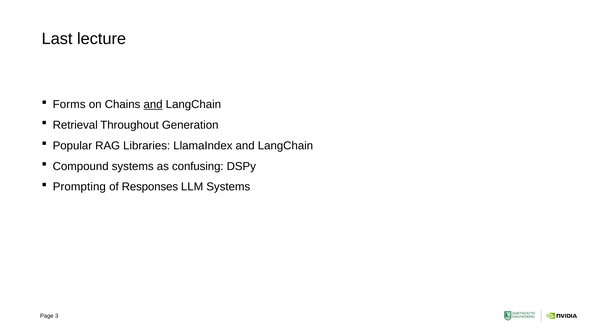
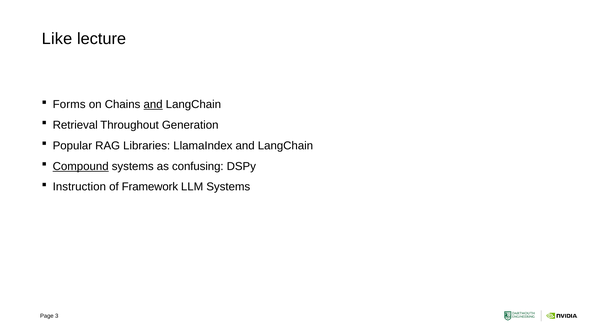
Last: Last -> Like (57, 39)
Compound underline: none -> present (81, 166)
Prompting: Prompting -> Instruction (79, 187)
Responses: Responses -> Framework (150, 187)
